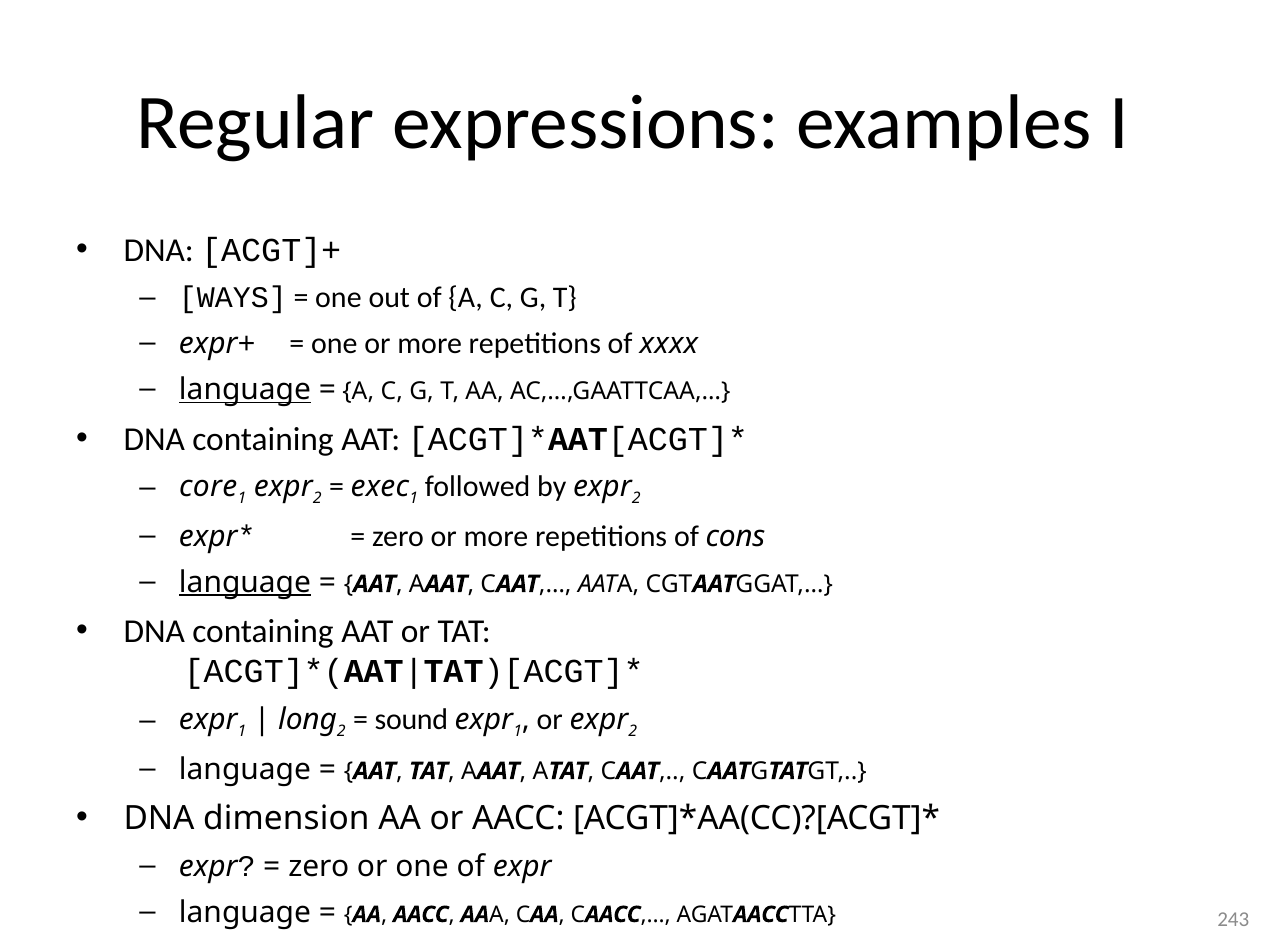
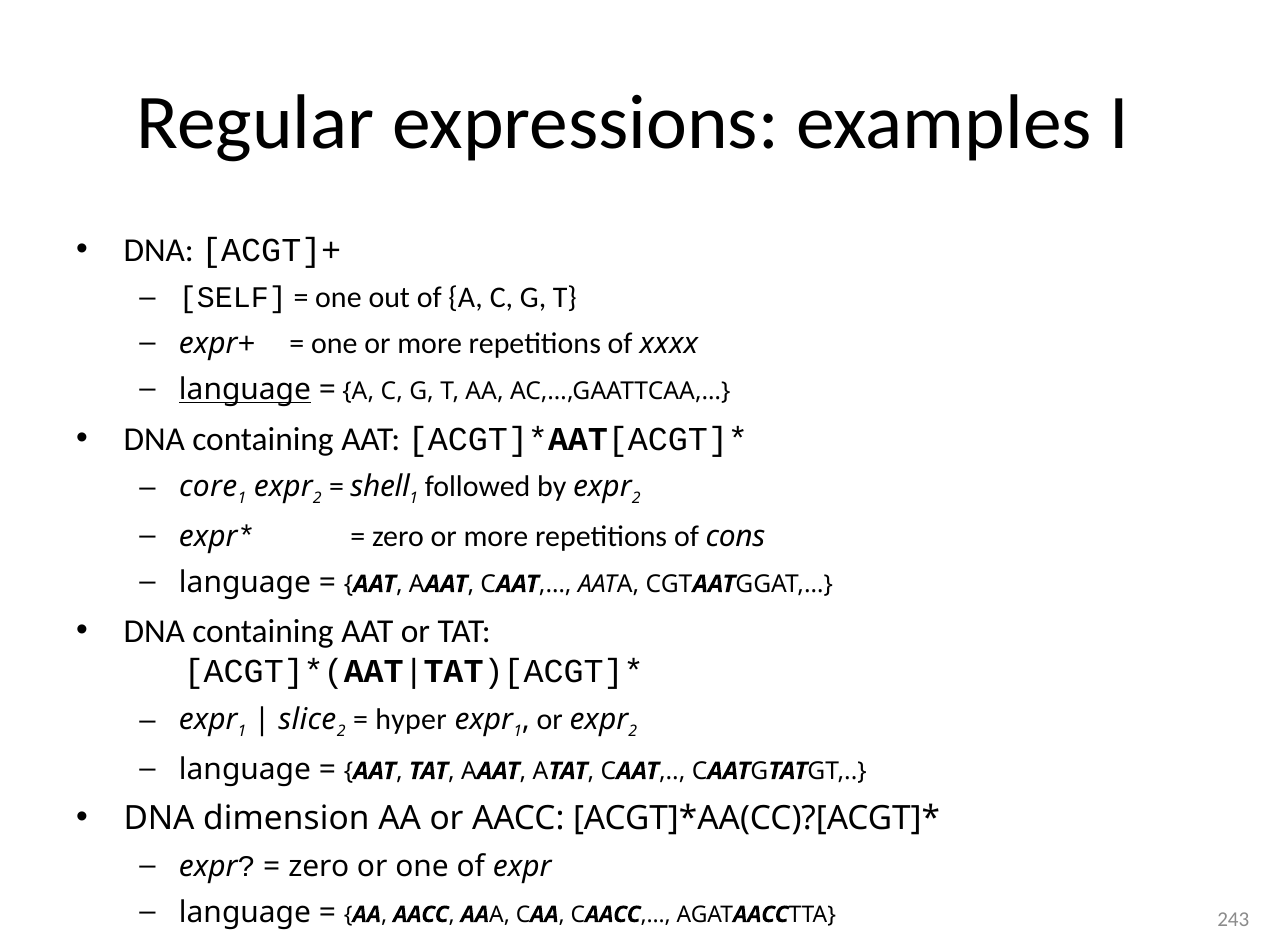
WAYS: WAYS -> SELF (233, 298)
exec: exec -> shell (380, 487)
language underline: present -> none (245, 582)
long: long -> slice (307, 720)
sound: sound -> hyper (411, 720)
